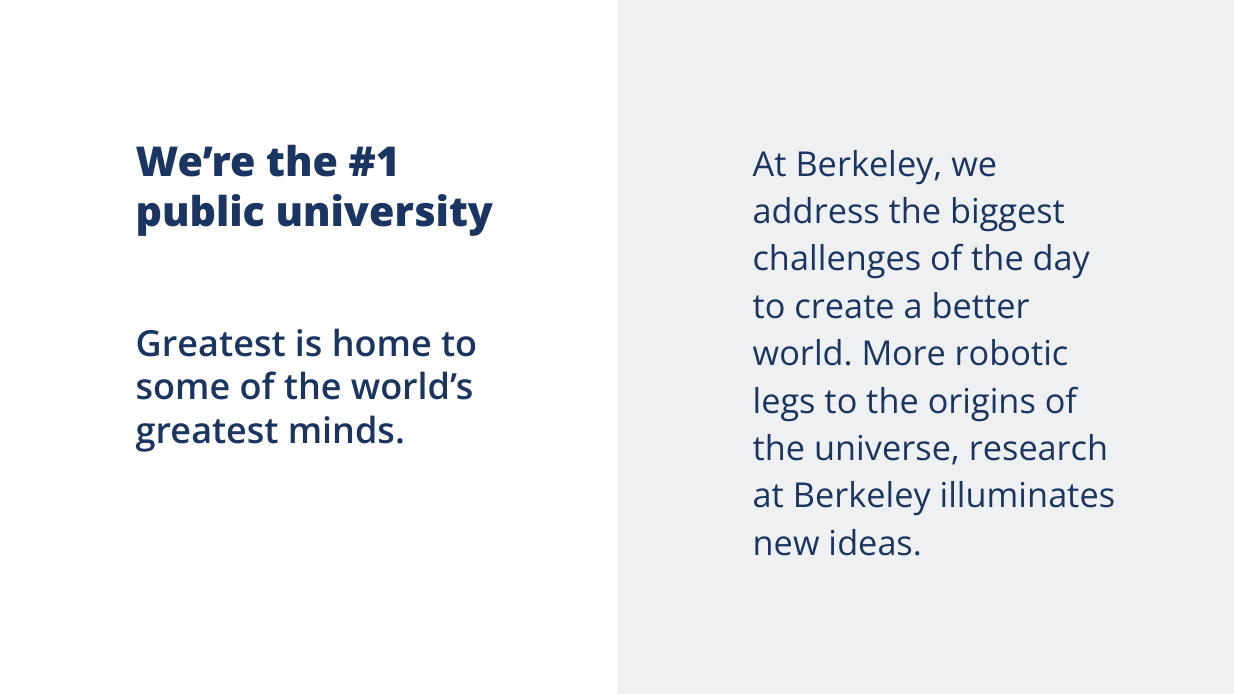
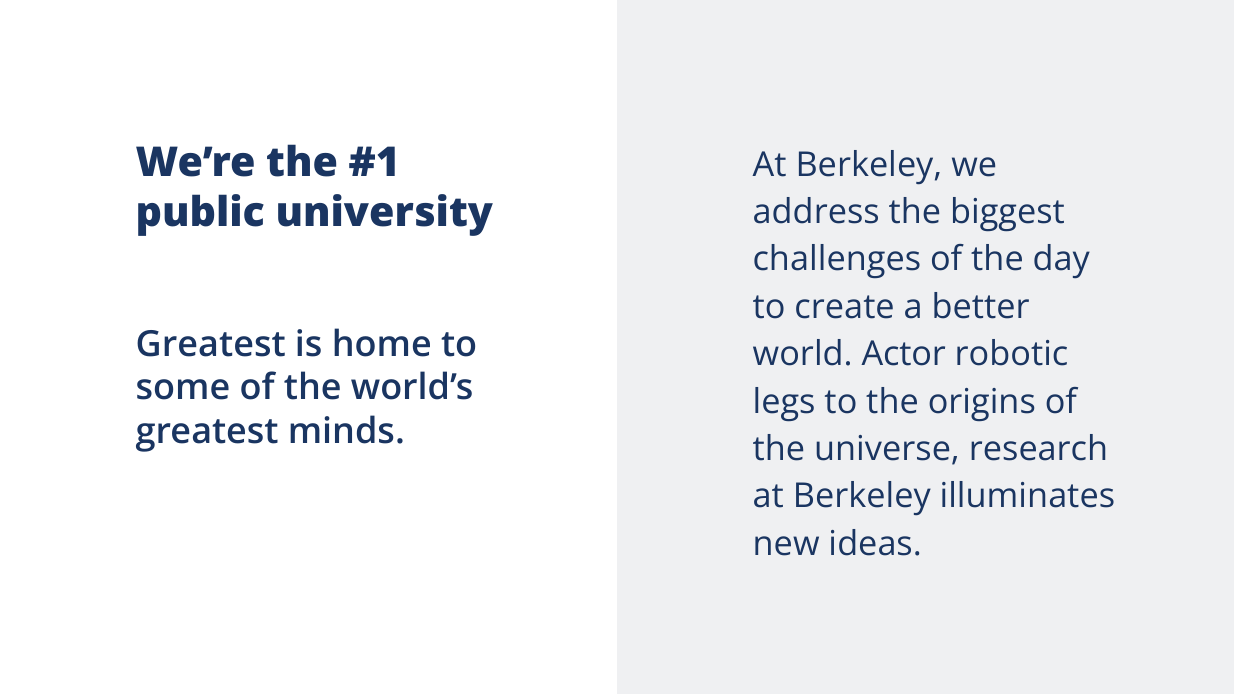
More: More -> Actor (904, 354)
